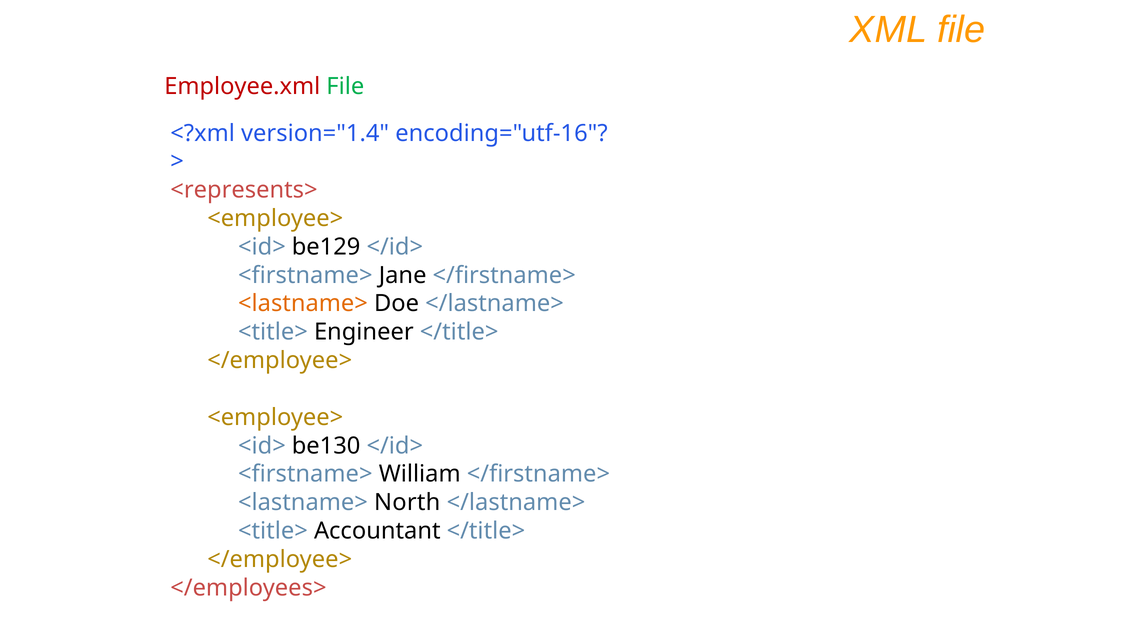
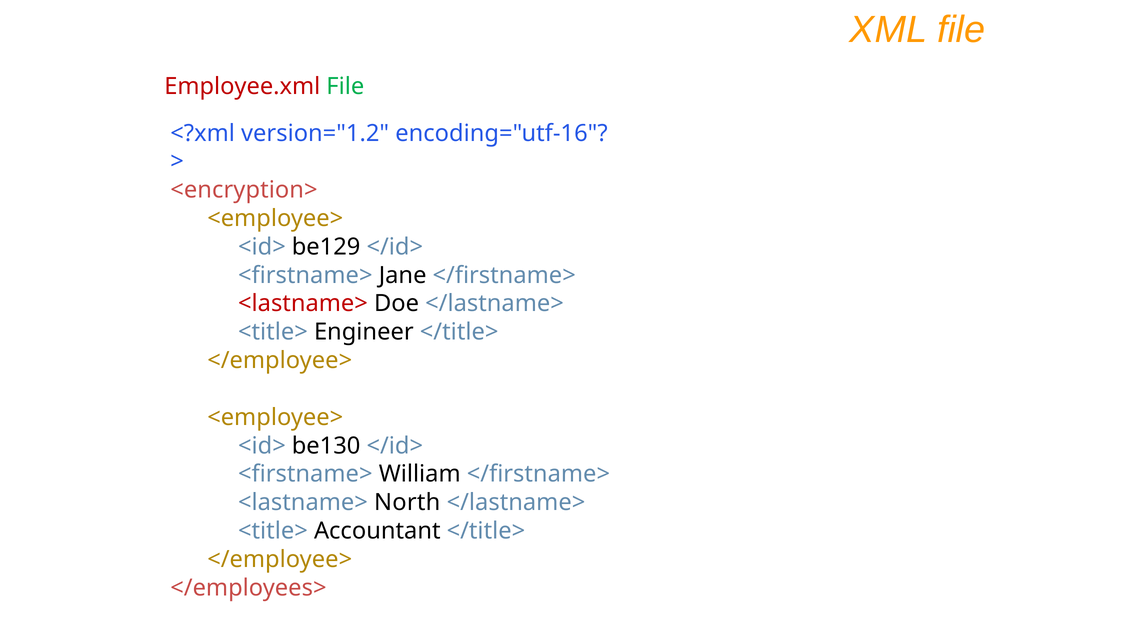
version="1.4: version="1.4 -> version="1.2 (315, 133)
<represents>: <represents> -> <encryption> (244, 190)
<lastname> colour: orange -> red (303, 304)
